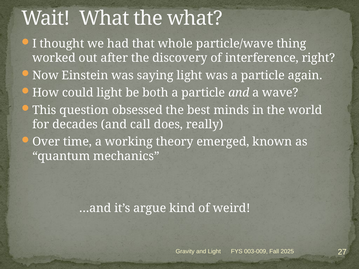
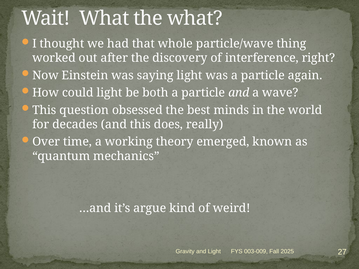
and call: call -> this (140, 125)
